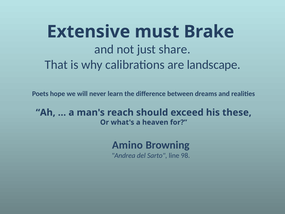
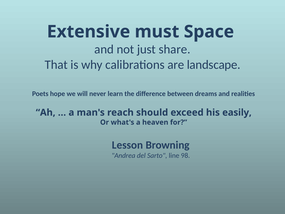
Brake: Brake -> Space (209, 32)
these: these -> easily (237, 112)
Amino: Amino -> Lesson (127, 145)
